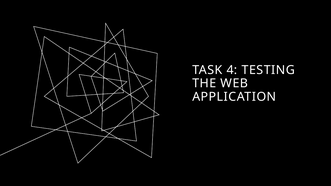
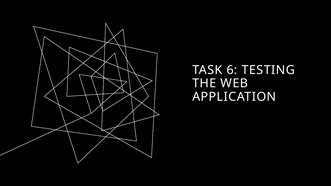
4: 4 -> 6 (232, 70)
